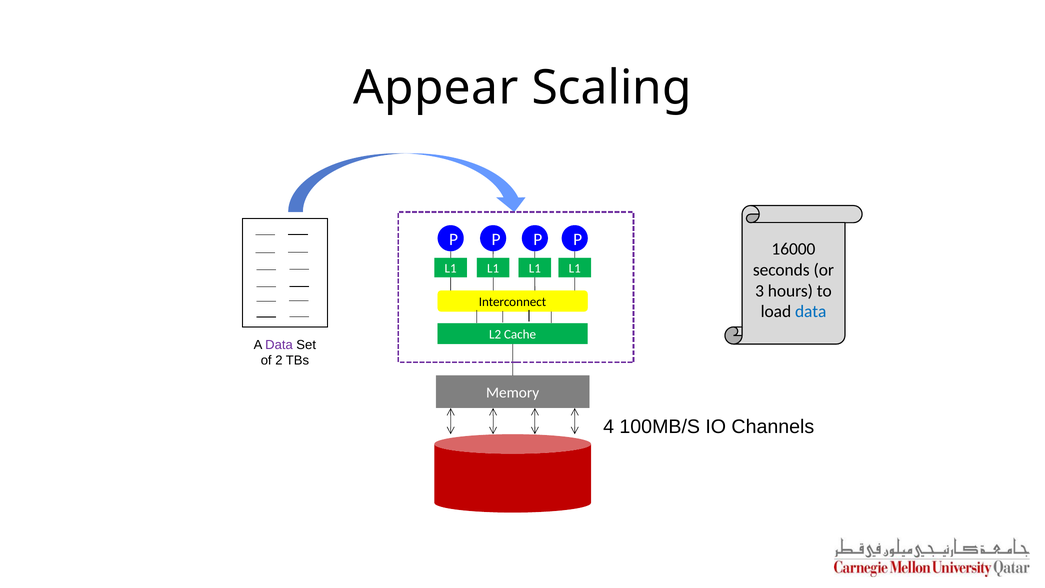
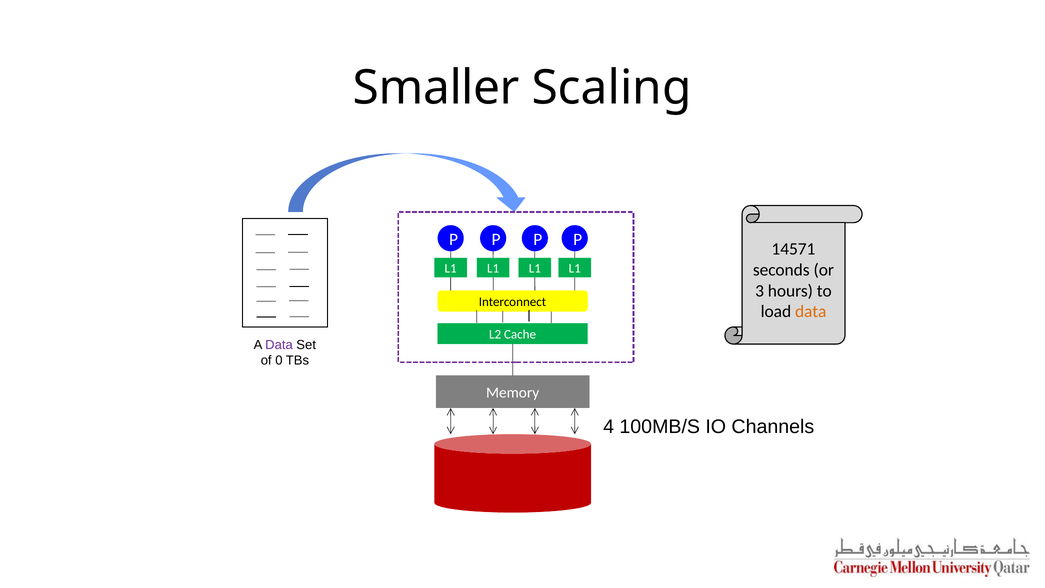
Appear: Appear -> Smaller (436, 88)
16000: 16000 -> 14571 (793, 249)
data colour: blue -> orange (811, 312)
2: 2 -> 0 (279, 361)
